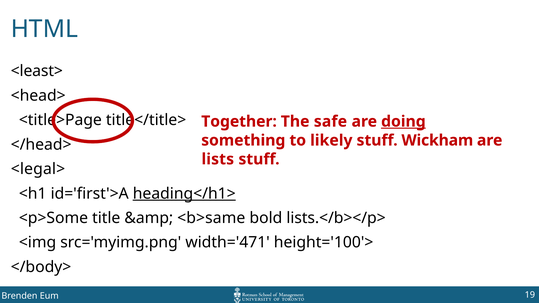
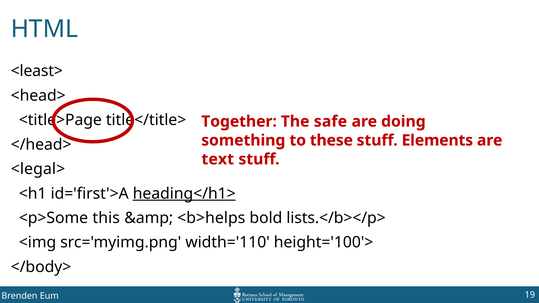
doing underline: present -> none (403, 122)
likely: likely -> these (331, 140)
Wickham: Wickham -> Elements (437, 140)
lists: lists -> text (218, 159)
title: title -> this (106, 218)
<b>same: <b>same -> <b>helps (211, 218)
width='471: width='471 -> width='110 (228, 243)
